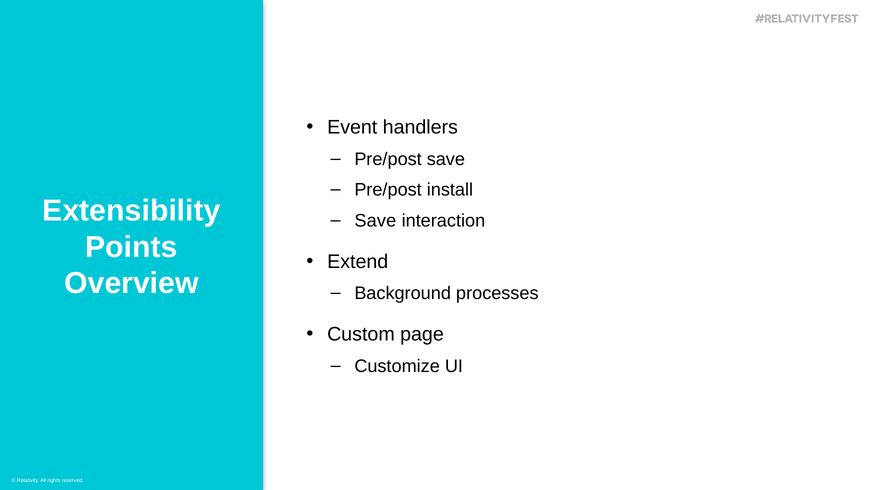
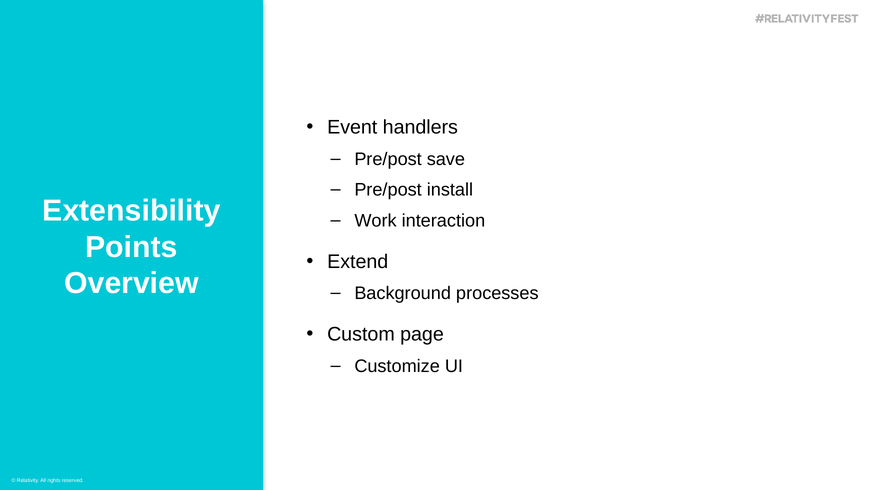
Save: Save -> Work (375, 221)
